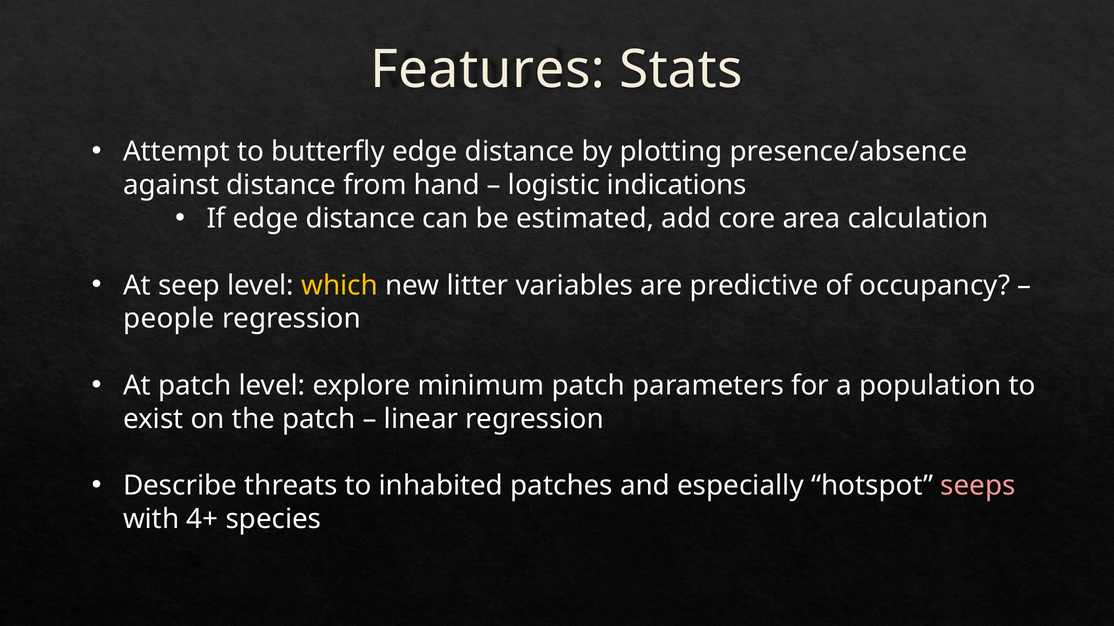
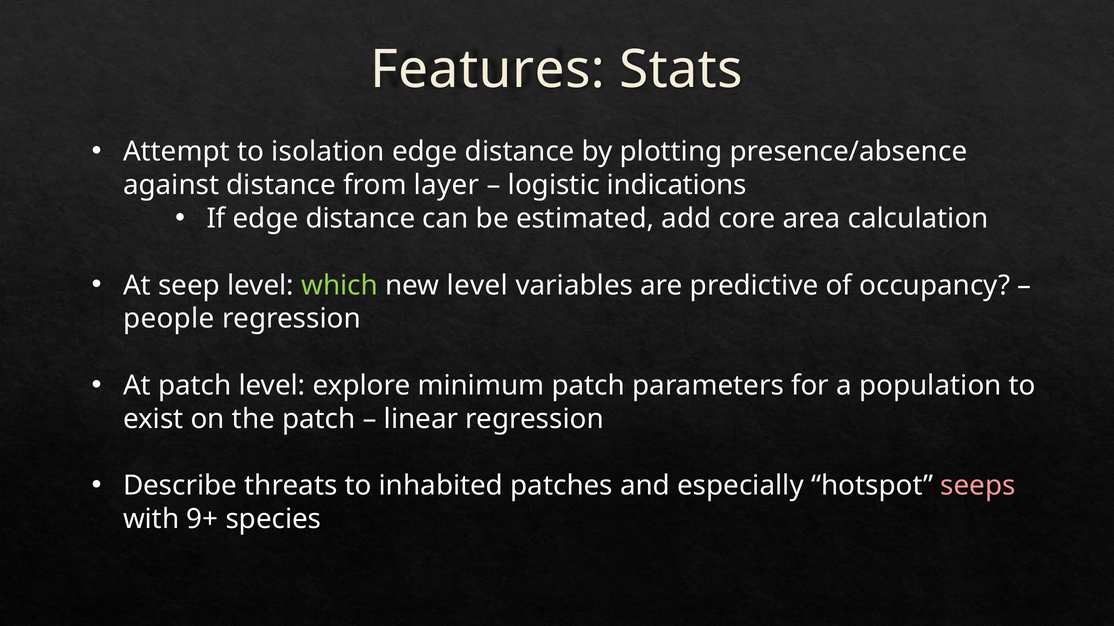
butterfly: butterfly -> isolation (328, 152)
hand: hand -> layer (447, 185)
which colour: yellow -> light green (340, 286)
new litter: litter -> level (477, 286)
4+: 4+ -> 9+ (202, 520)
